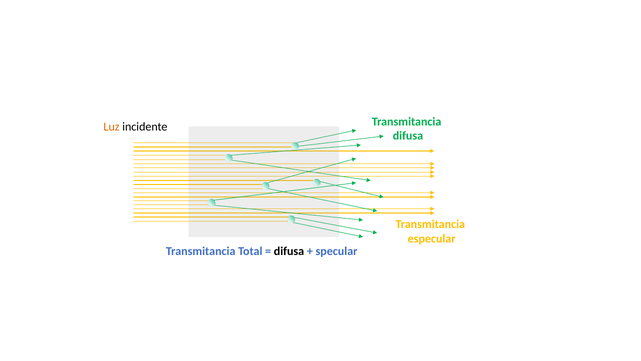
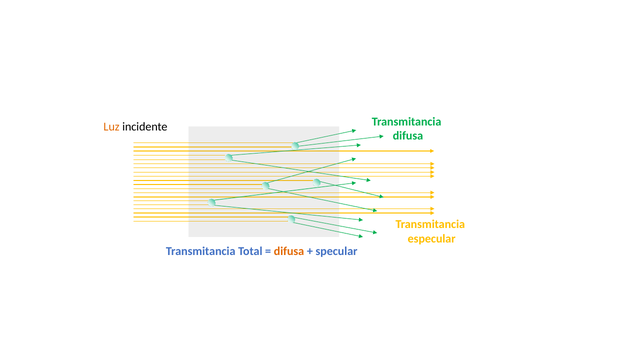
difusa colour: black -> orange (289, 251)
